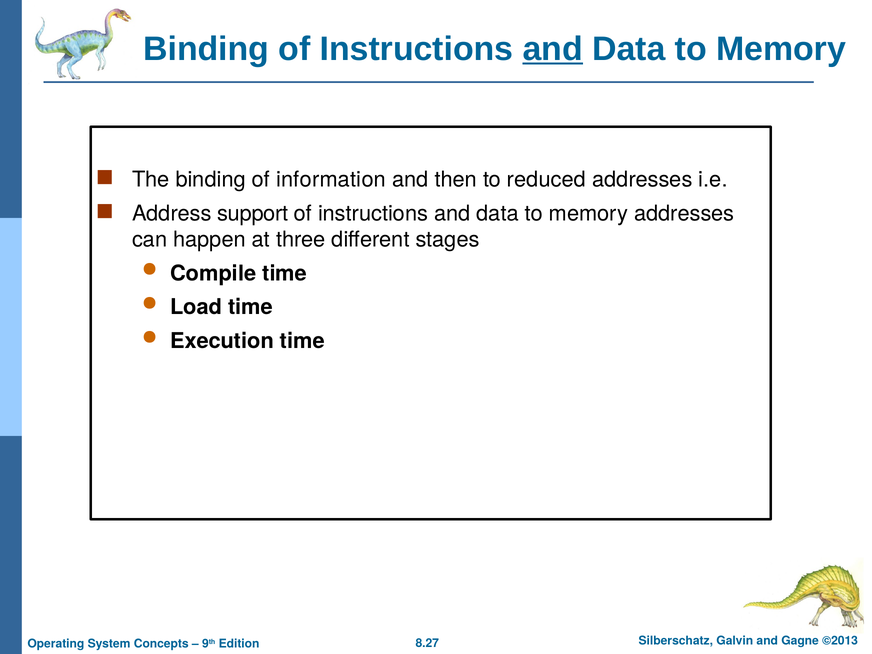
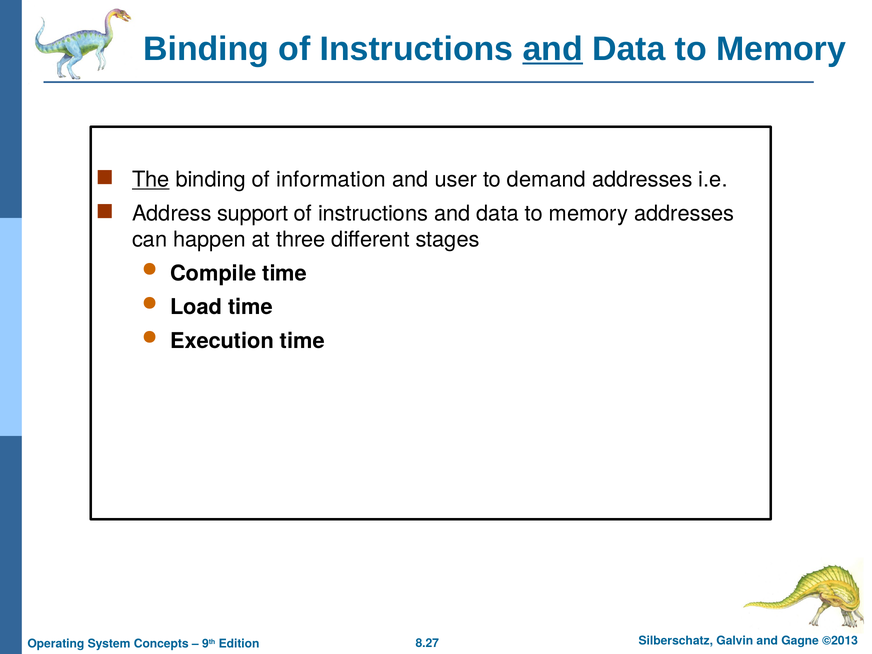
The underline: none -> present (151, 180)
then: then -> user (456, 180)
reduced: reduced -> demand (546, 180)
